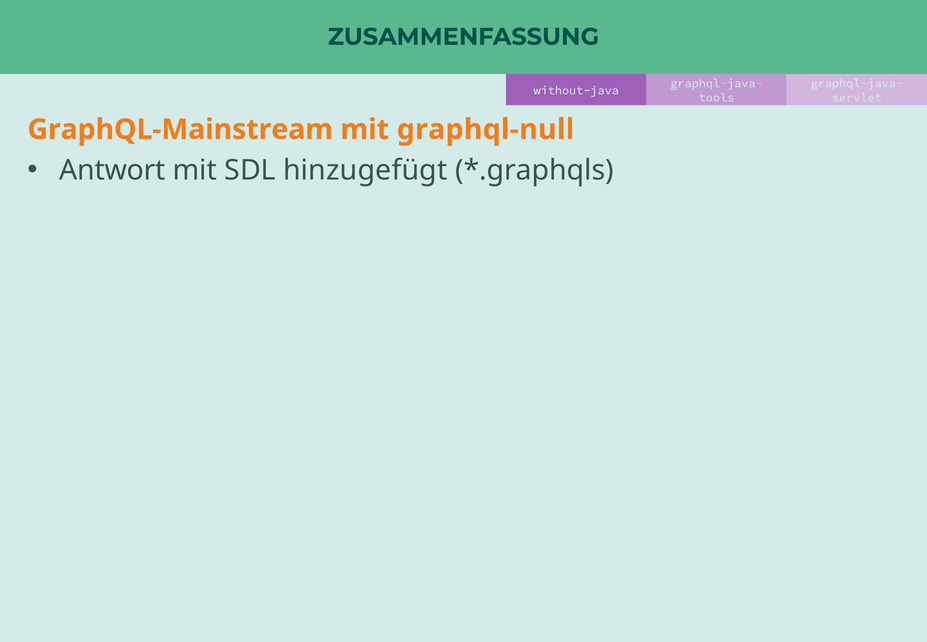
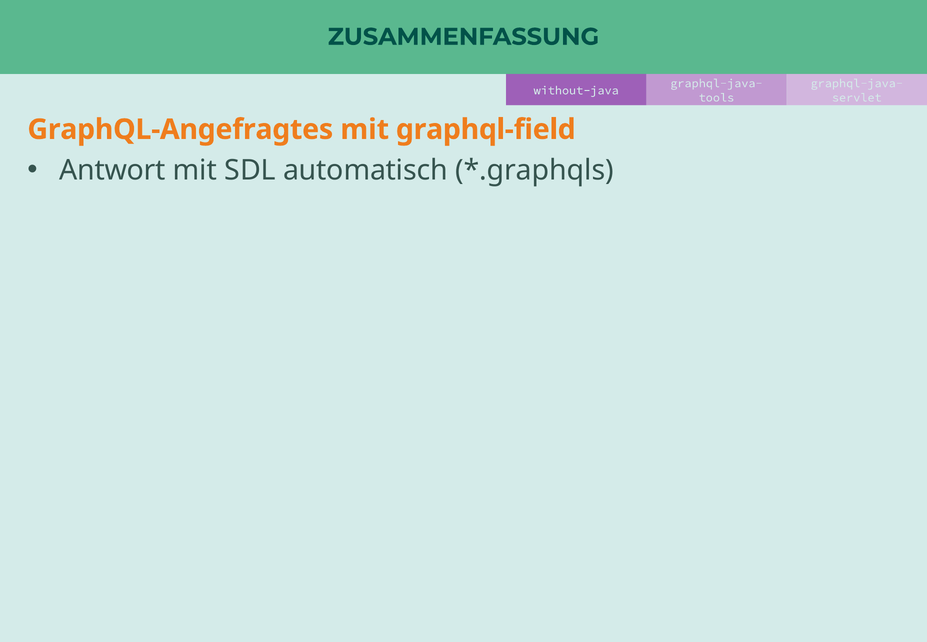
GraphQL-Mainstream: GraphQL-Mainstream -> GraphQL-Angefragtes (180, 129)
graphql-null: graphql-null -> graphql-field (486, 129)
hinzugefügt: hinzugefügt -> automatisch (365, 171)
